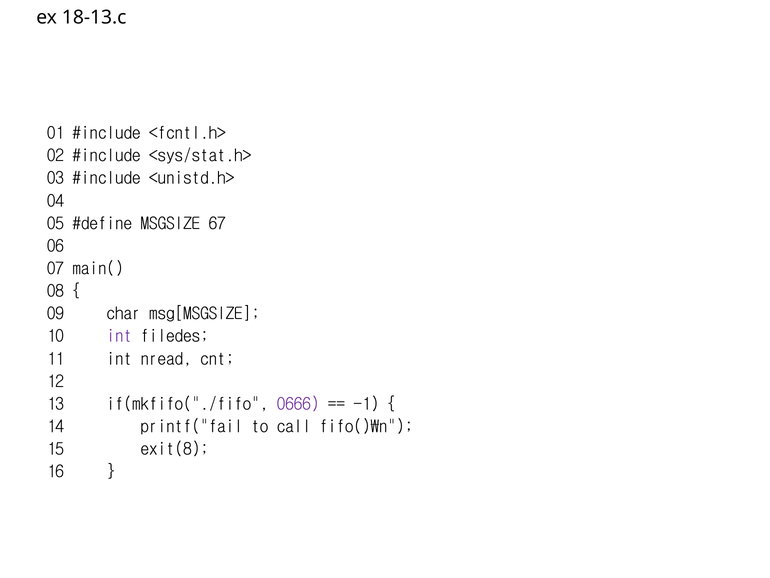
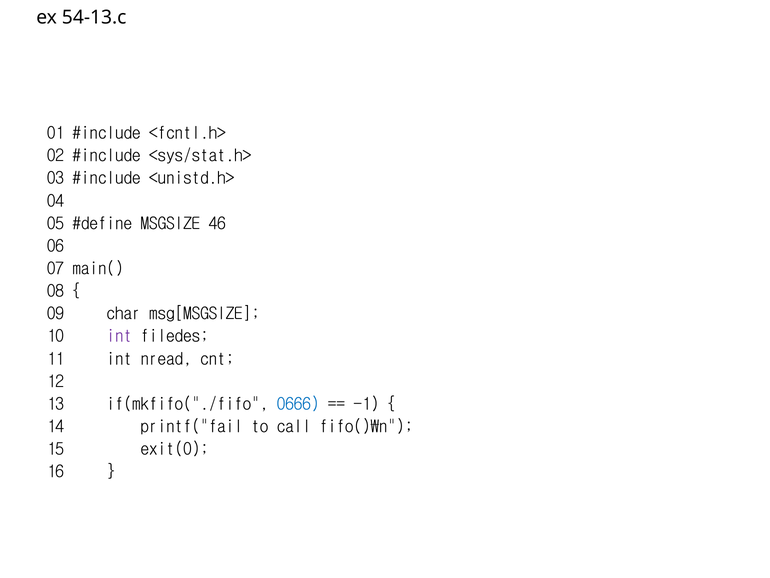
18-13.c: 18-13.c -> 54-13.c (94, 17)
67: 67 -> 46 (217, 223)
0666 colour: purple -> blue (298, 404)
exit(8: exit(8 -> exit(0 (175, 449)
